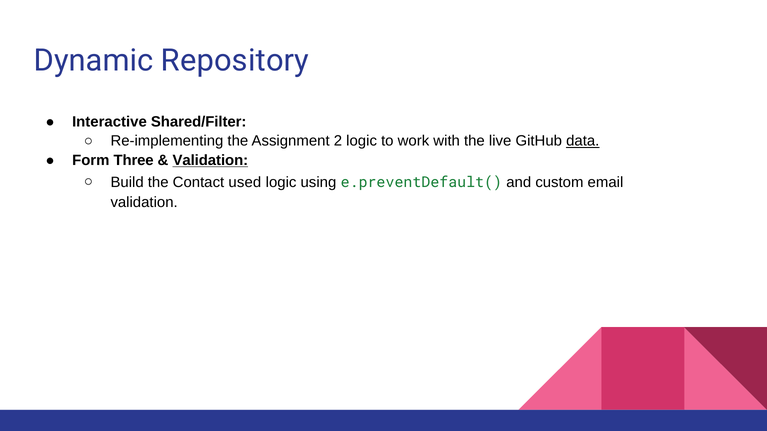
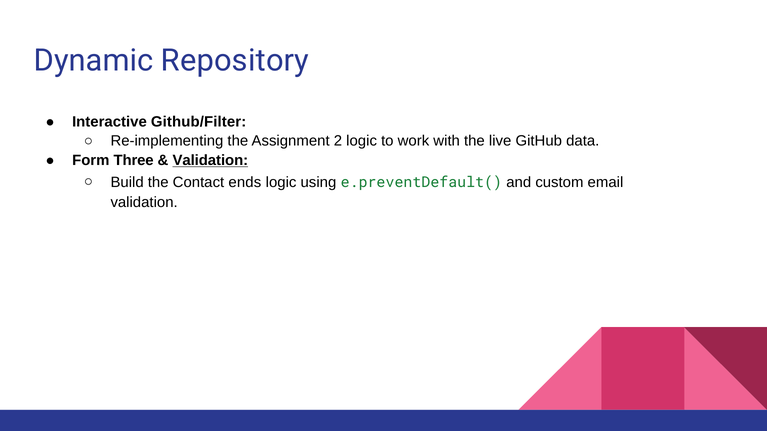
Shared/Filter: Shared/Filter -> Github/Filter (199, 122)
data underline: present -> none (583, 141)
used: used -> ends (245, 182)
